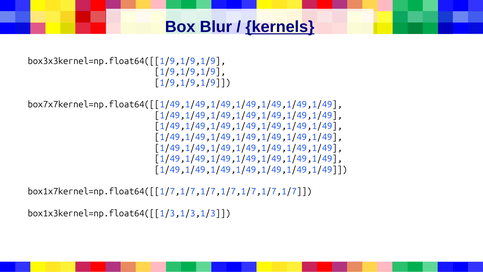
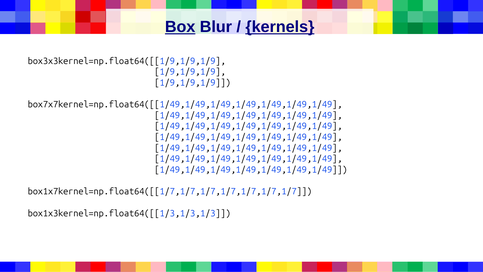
Box underline: none -> present (180, 27)
